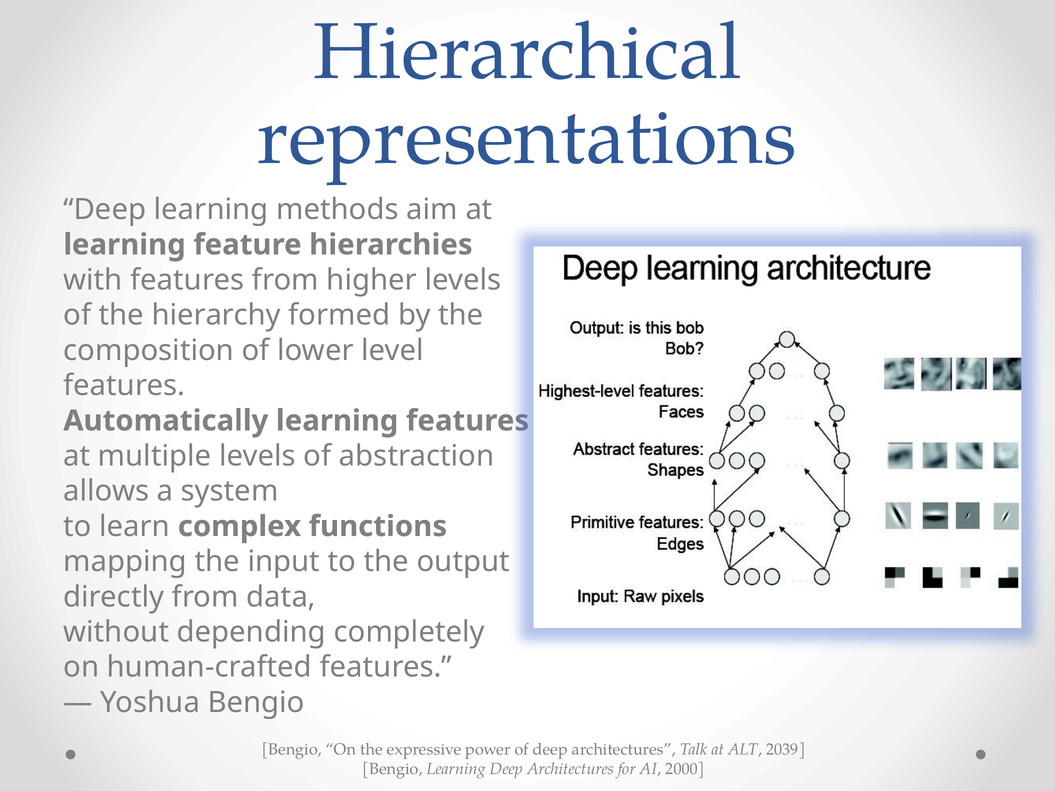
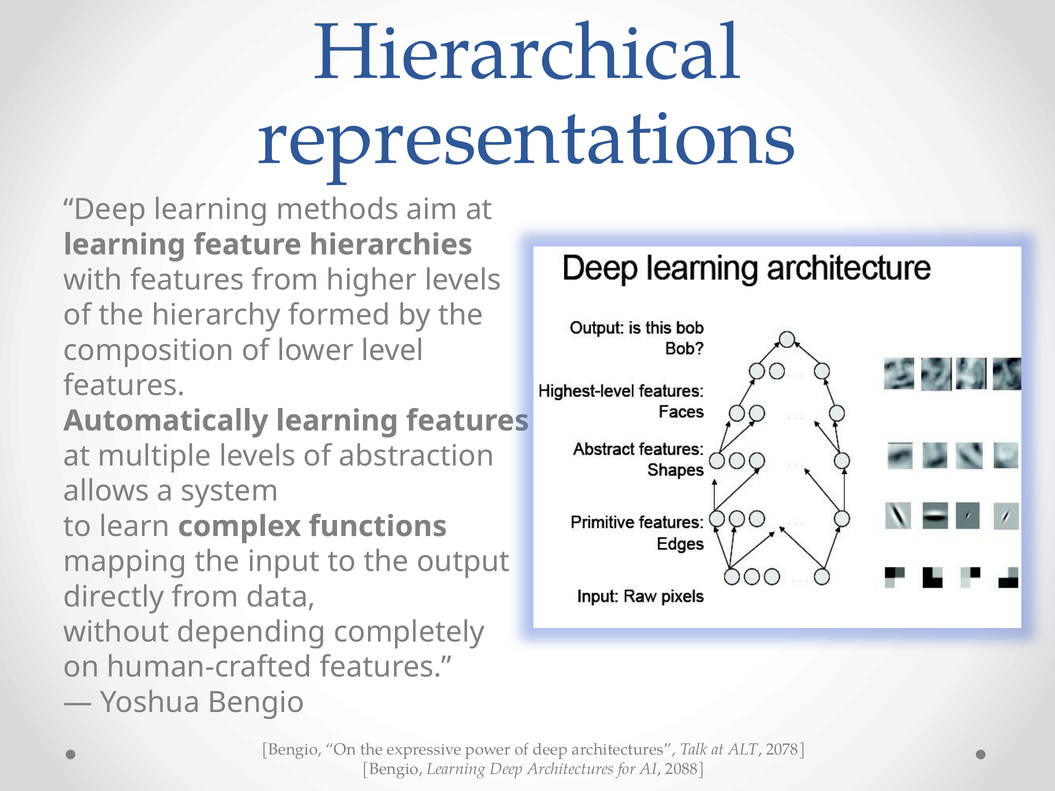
2039: 2039 -> 2078 (786, 750)
2000: 2000 -> 2088 (685, 769)
